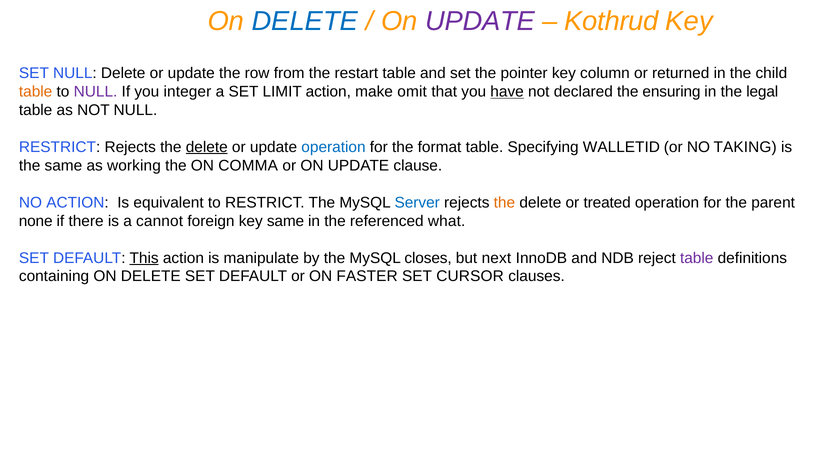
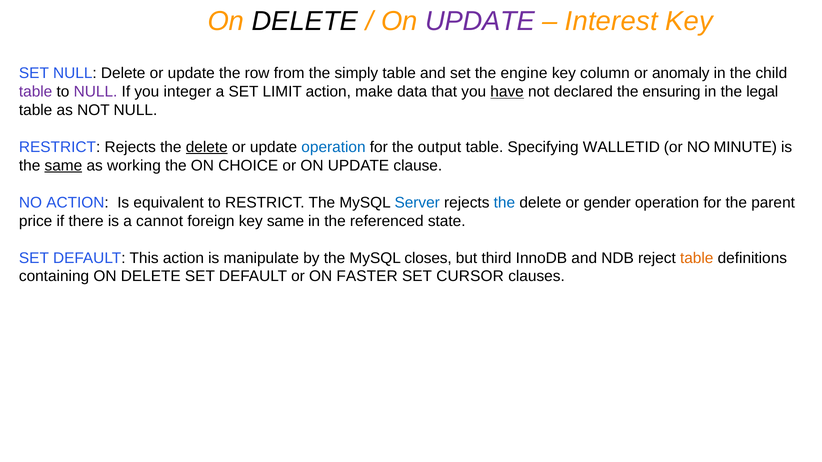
DELETE colour: blue -> black (305, 21)
Kothrud: Kothrud -> Interest (611, 21)
restart: restart -> simply (356, 73)
pointer: pointer -> engine (524, 73)
returned: returned -> anomaly (681, 73)
table colour: orange -> purple (36, 92)
omit: omit -> data (412, 92)
format: format -> output (439, 147)
TAKING: TAKING -> MINUTE (745, 147)
same underline: none -> present (63, 166)
COMMA: COMMA -> CHOICE (248, 166)
the colour: orange -> blue (504, 203)
treated: treated -> gender (607, 203)
none: none -> price (36, 221)
what: what -> state (447, 221)
This underline: present -> none (144, 258)
next: next -> third (497, 258)
table colour: purple -> orange (697, 258)
